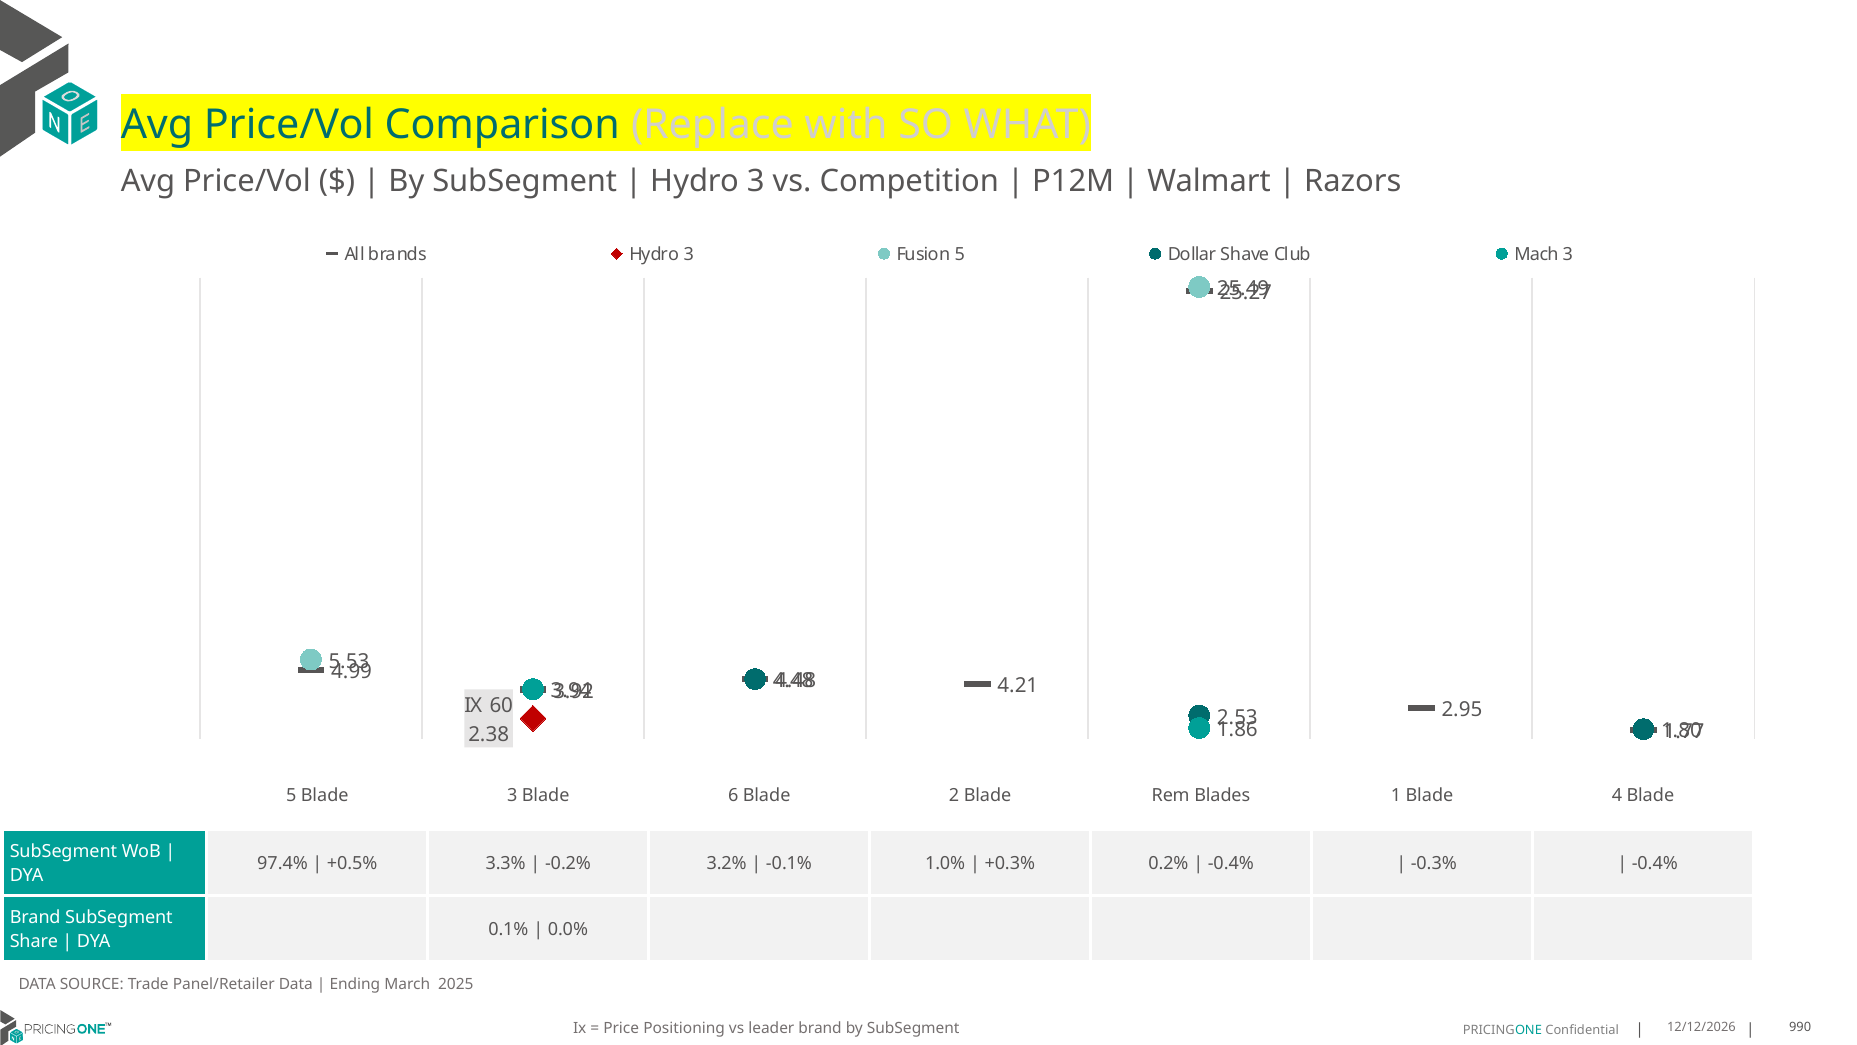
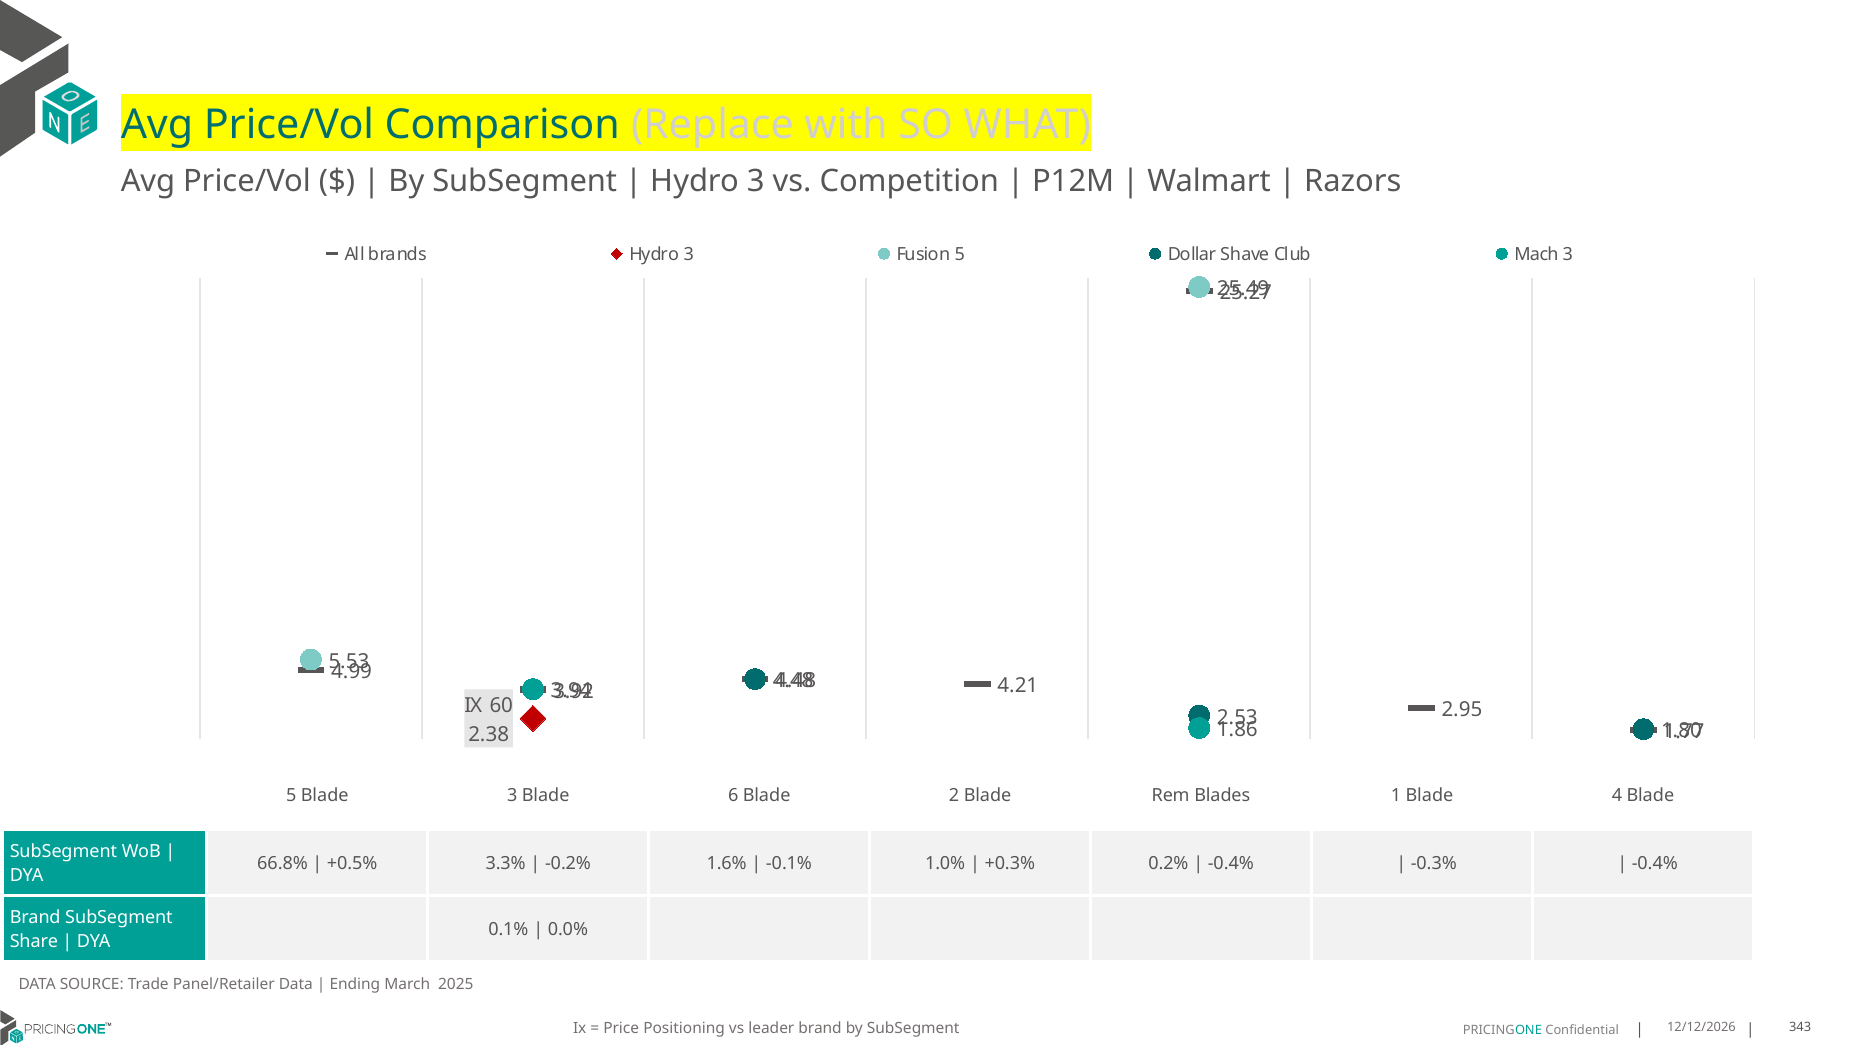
97.4%: 97.4% -> 66.8% (283, 863)
3.2%: 3.2% -> 1.6% (727, 863)
990: 990 -> 343 (1800, 1027)
